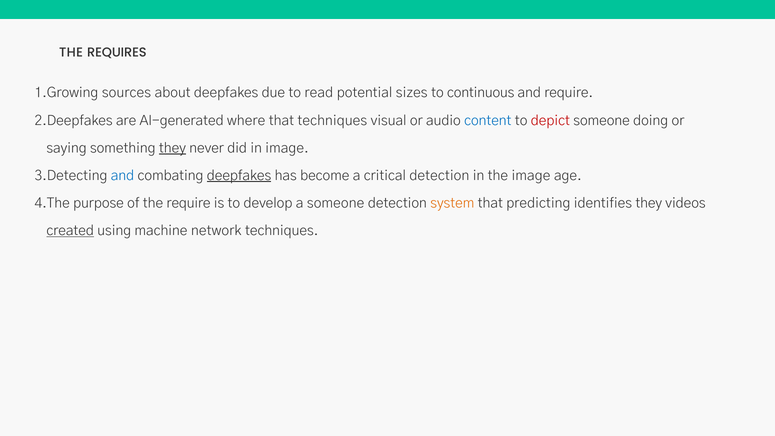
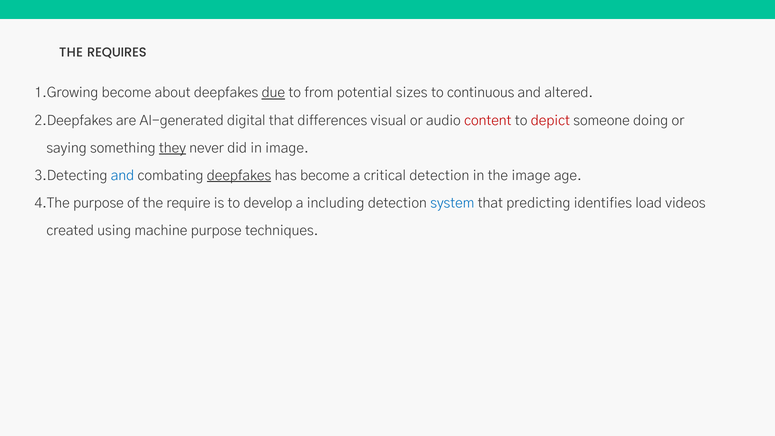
sources: sources -> become (126, 93)
due underline: none -> present (273, 93)
read: read -> from (319, 93)
and require: require -> altered (569, 93)
where: where -> digital (246, 120)
that techniques: techniques -> differences (332, 120)
content colour: blue -> red (488, 120)
a someone: someone -> including (336, 203)
system colour: orange -> blue (452, 203)
identifies they: they -> load (649, 203)
created underline: present -> none (70, 231)
machine network: network -> purpose (216, 231)
